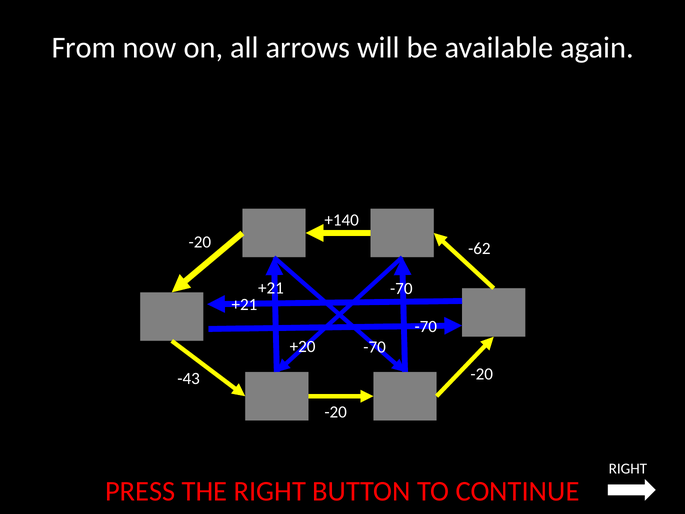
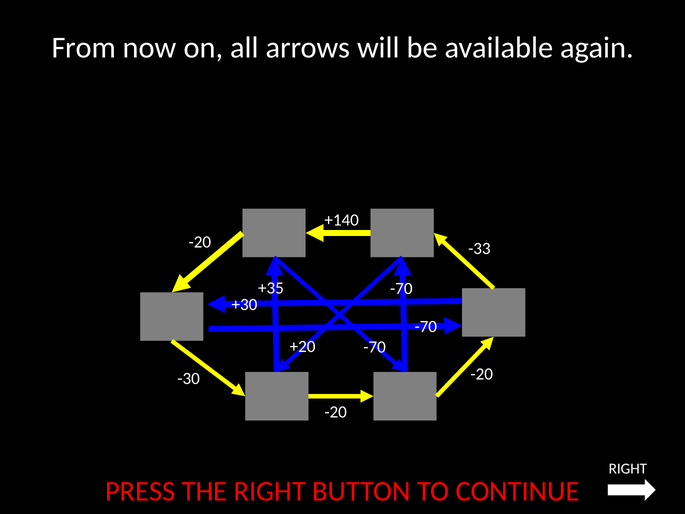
-62: -62 -> -33 (479, 248)
+21: +21 -> +35 (271, 288)
+21: +21 -> +30 (245, 304)
-43: -43 -> -30 (189, 378)
